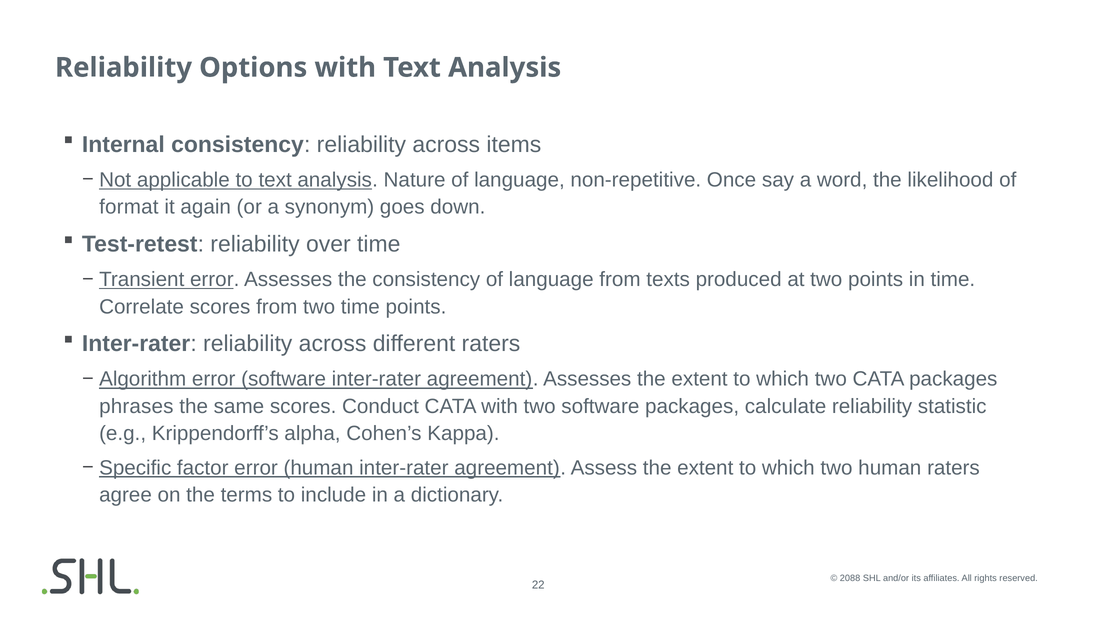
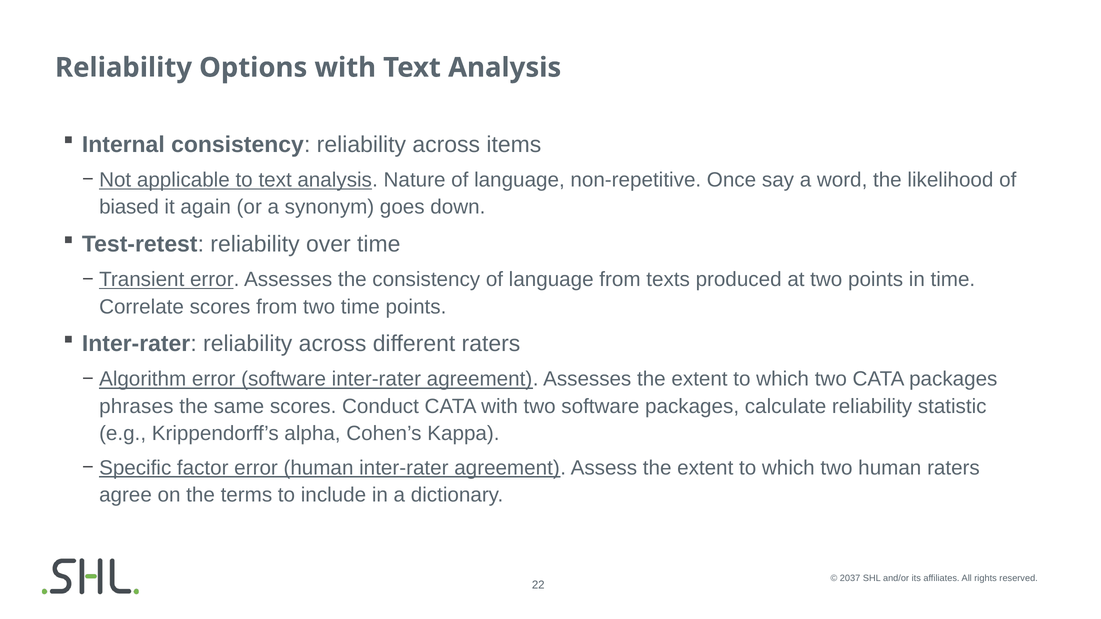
format: format -> biased (129, 207)
2088: 2088 -> 2037 (850, 579)
